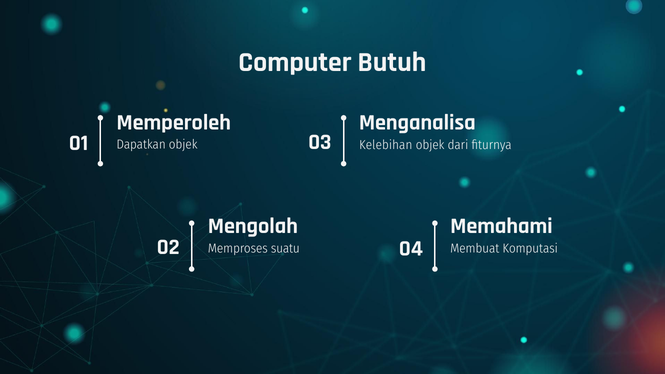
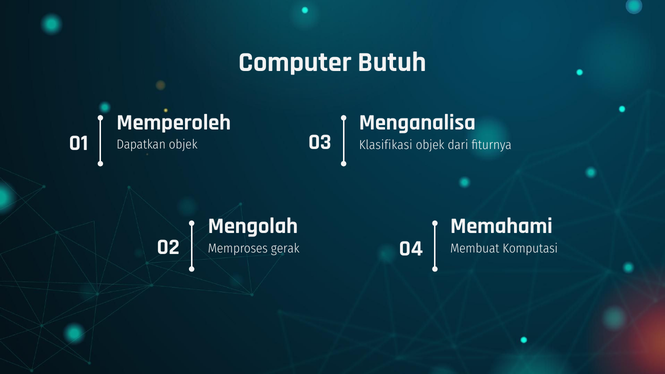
Kelebihan: Kelebihan -> Klasifikasi (386, 145)
suatu: suatu -> gerak (285, 248)
